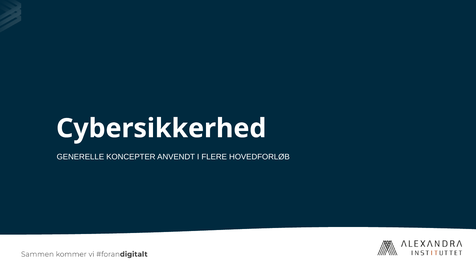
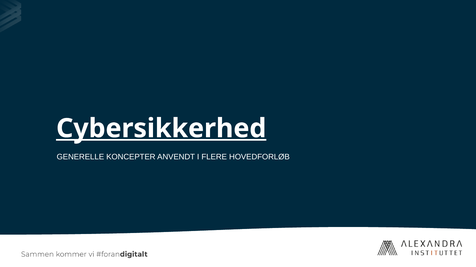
Cybersikkerhed underline: none -> present (161, 129)
